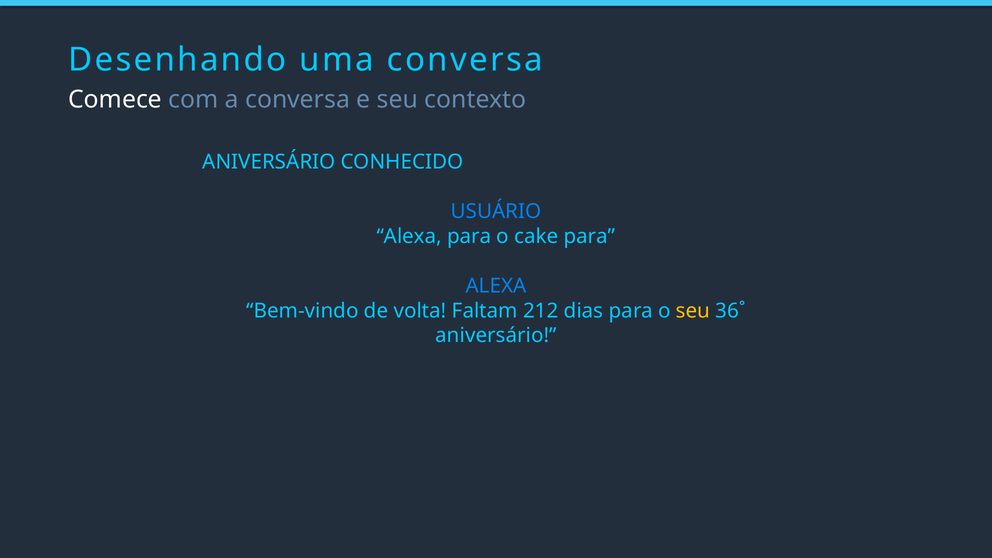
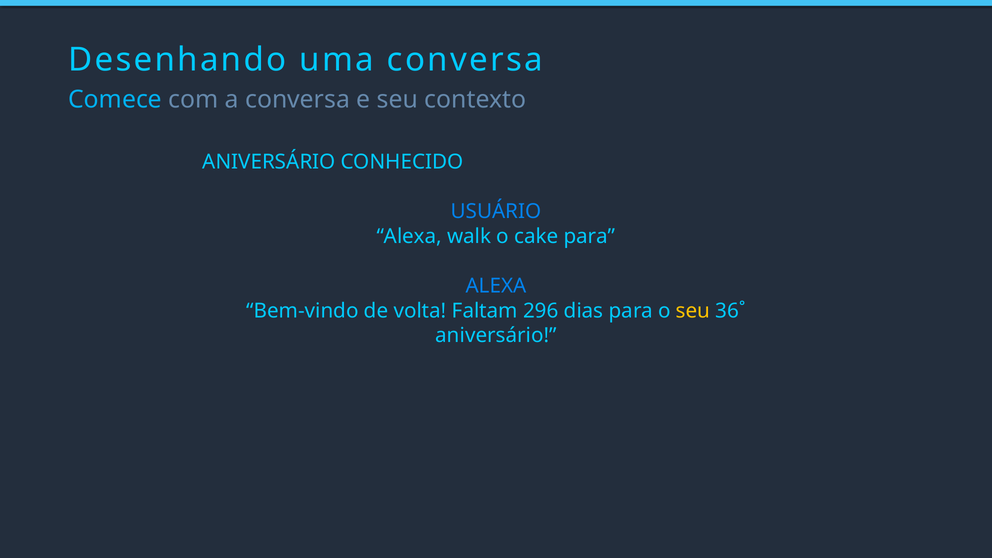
Comece colour: white -> light blue (115, 100)
Alexa para: para -> walk (469, 236)
212: 212 -> 296 (541, 311)
